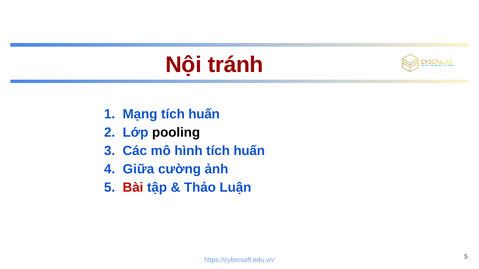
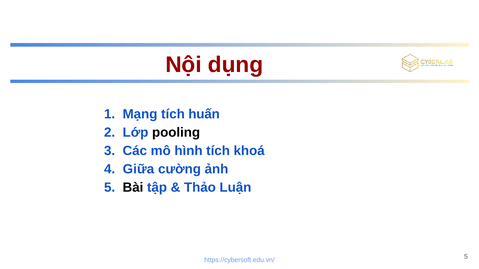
tránh: tránh -> dụng (236, 65)
hình tích huấn: huấn -> khoá (249, 151)
Bài colour: red -> black (133, 188)
